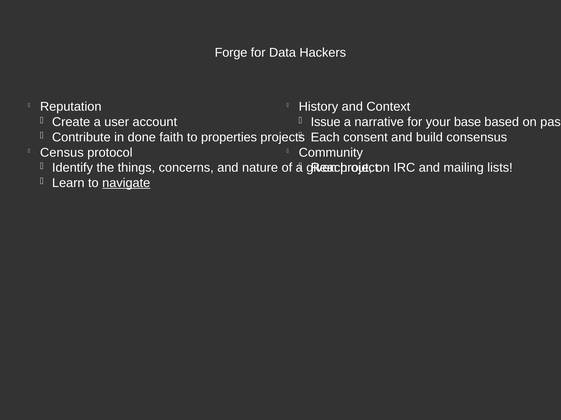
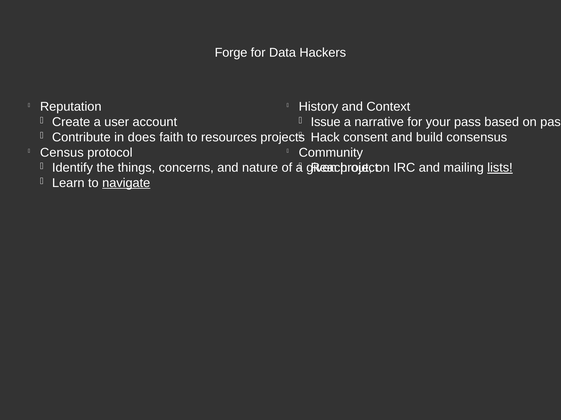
base: base -> pass (467, 122)
done: done -> does (142, 137)
properties: properties -> resources (229, 137)
Each: Each -> Hack (325, 137)
lists underline: none -> present (500, 168)
